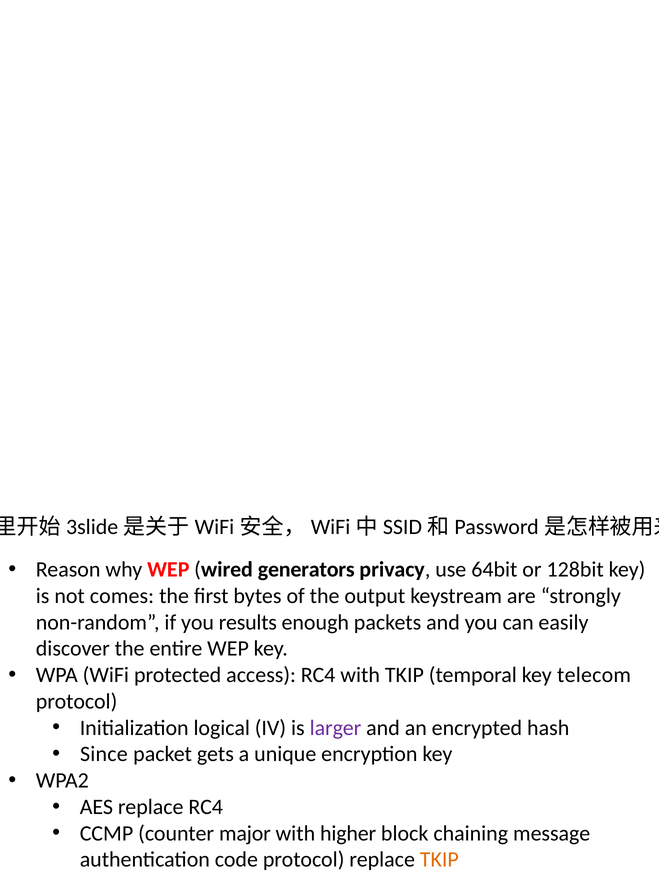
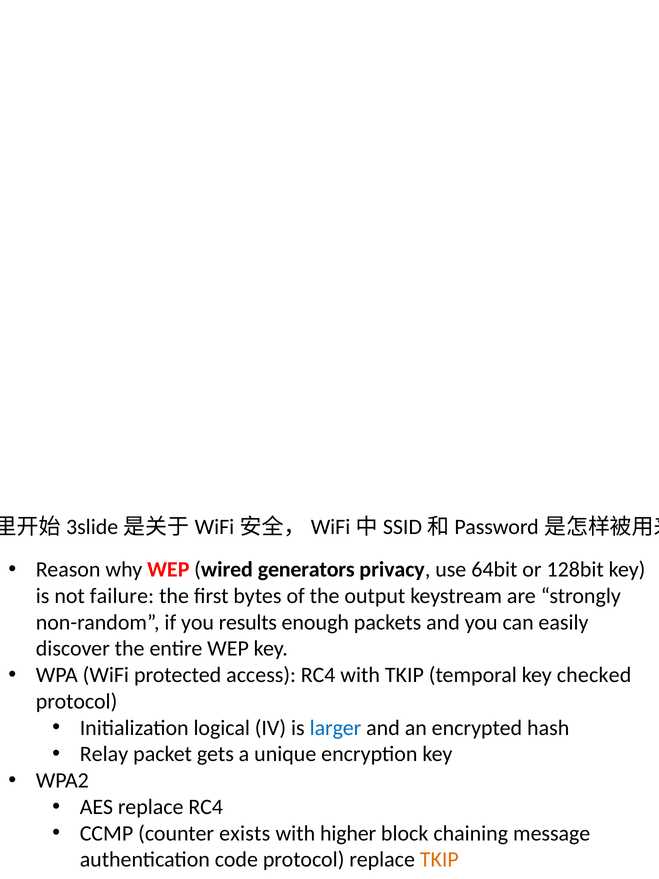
comes: comes -> failure (122, 596)
telecom: telecom -> checked (594, 675)
larger colour: purple -> blue (336, 728)
Since: Since -> Relay (104, 754)
major: major -> exists (245, 833)
